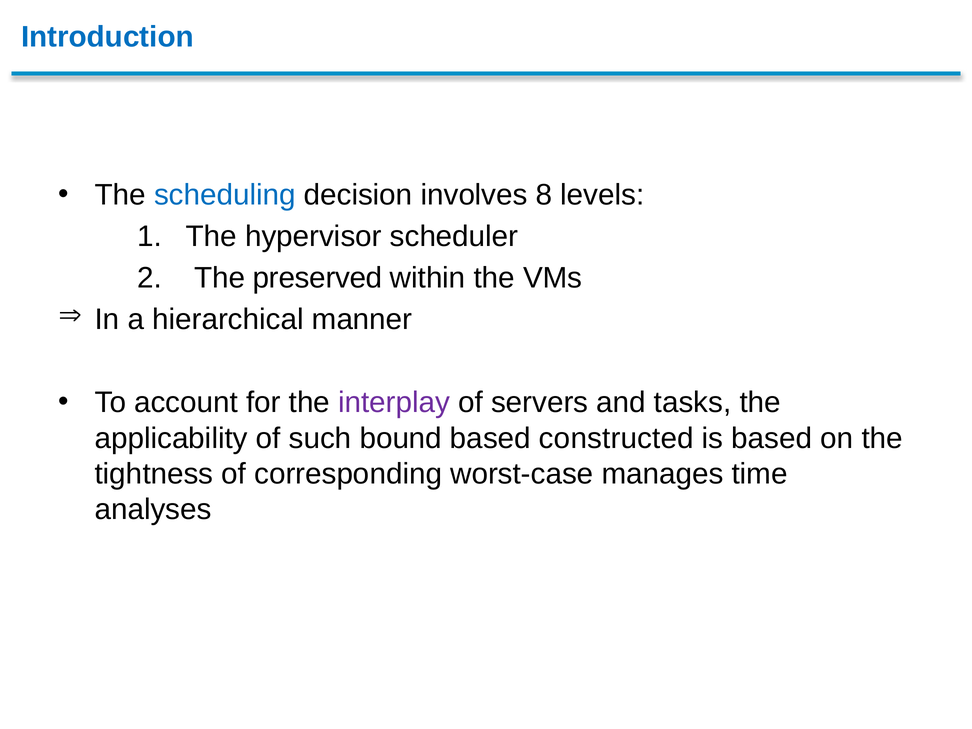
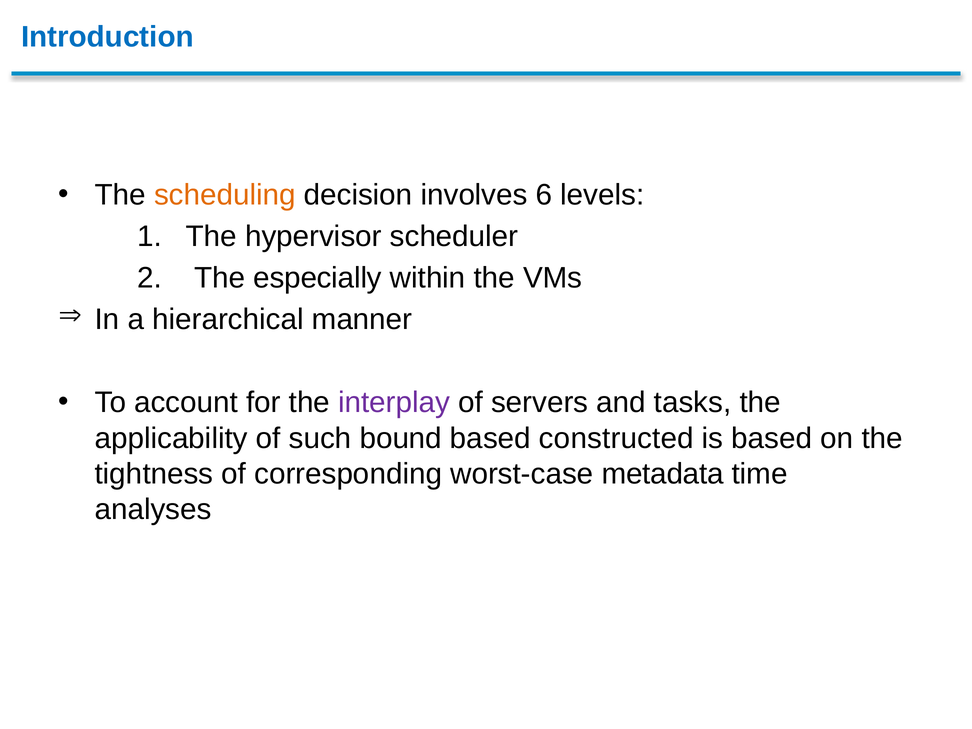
scheduling colour: blue -> orange (225, 195)
8: 8 -> 6 (544, 195)
preserved: preserved -> especially (318, 278)
manages: manages -> metadata (663, 474)
